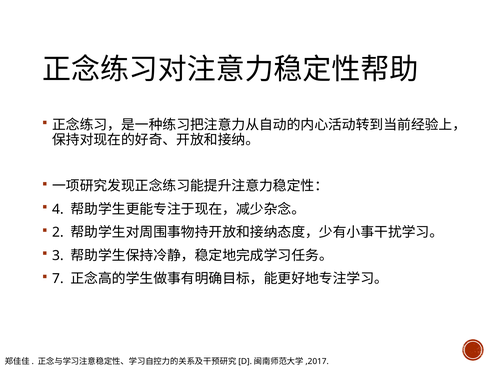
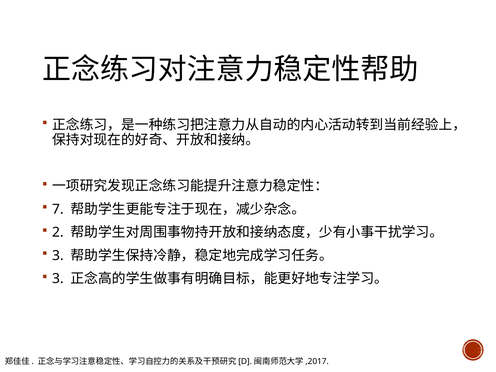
4: 4 -> 7 (58, 209)
7: 7 -> 3 (58, 279)
